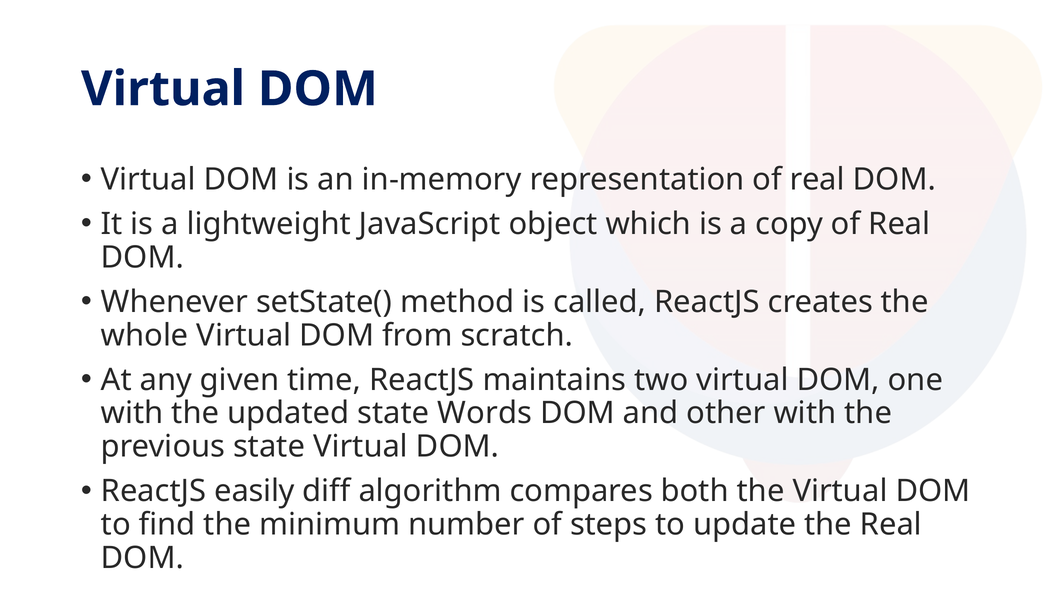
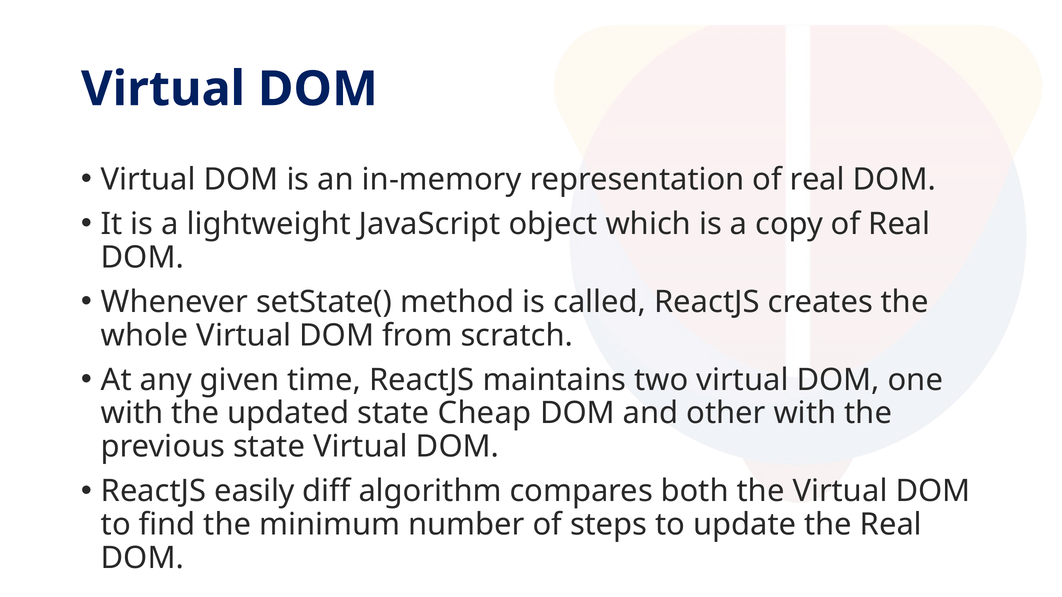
Words: Words -> Cheap (485, 414)
